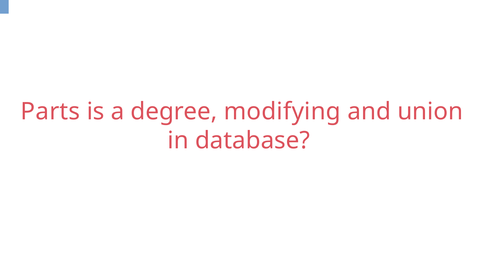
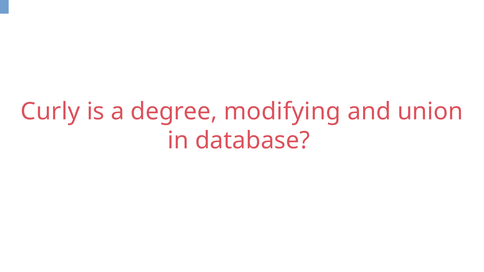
Parts: Parts -> Curly (50, 112)
